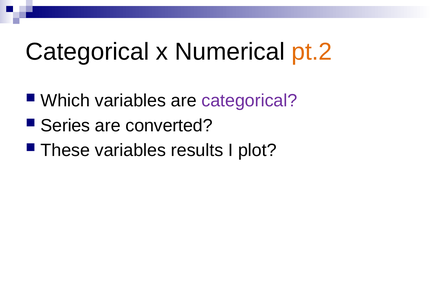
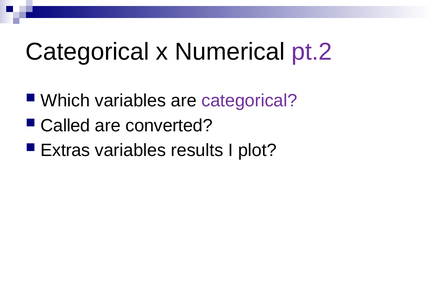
pt.2 colour: orange -> purple (312, 52)
Series: Series -> Called (65, 125)
These: These -> Extras (65, 150)
